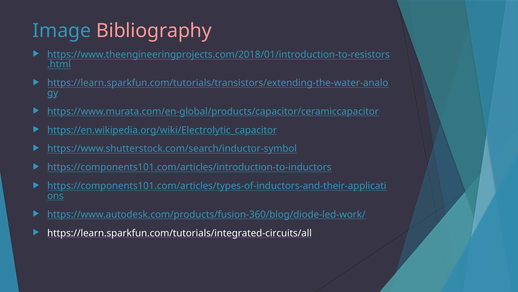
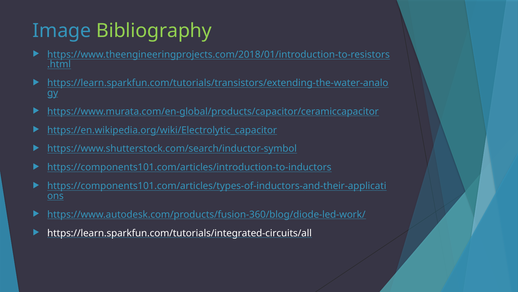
Bibliography colour: pink -> light green (154, 31)
